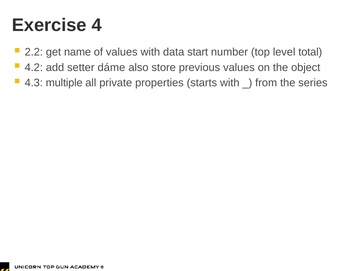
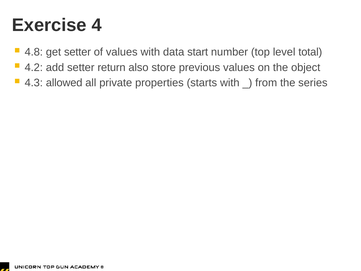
2.2: 2.2 -> 4.8 (34, 52)
get name: name -> setter (78, 52)
dáme: dáme -> return (112, 67)
multiple: multiple -> allowed (64, 83)
